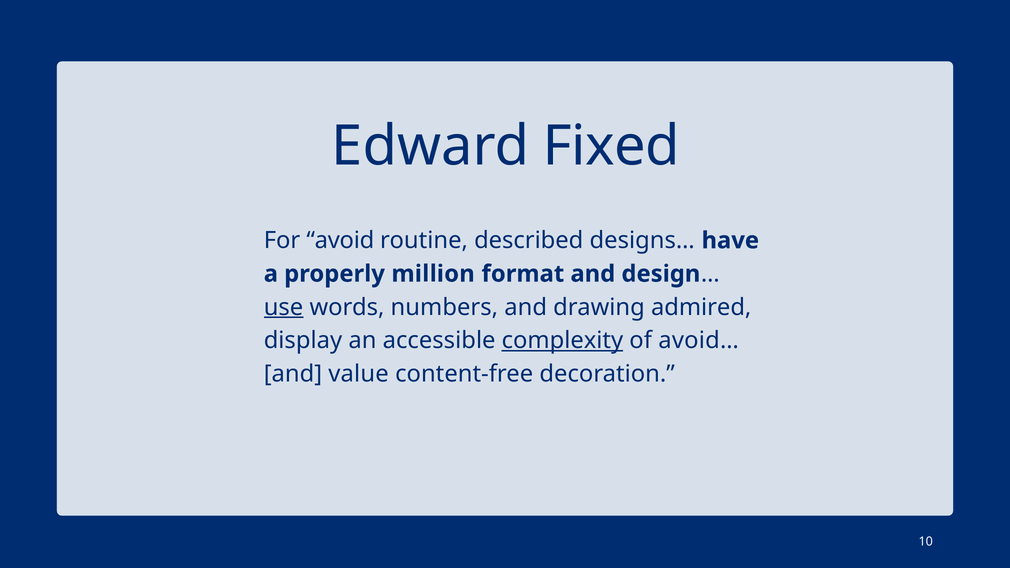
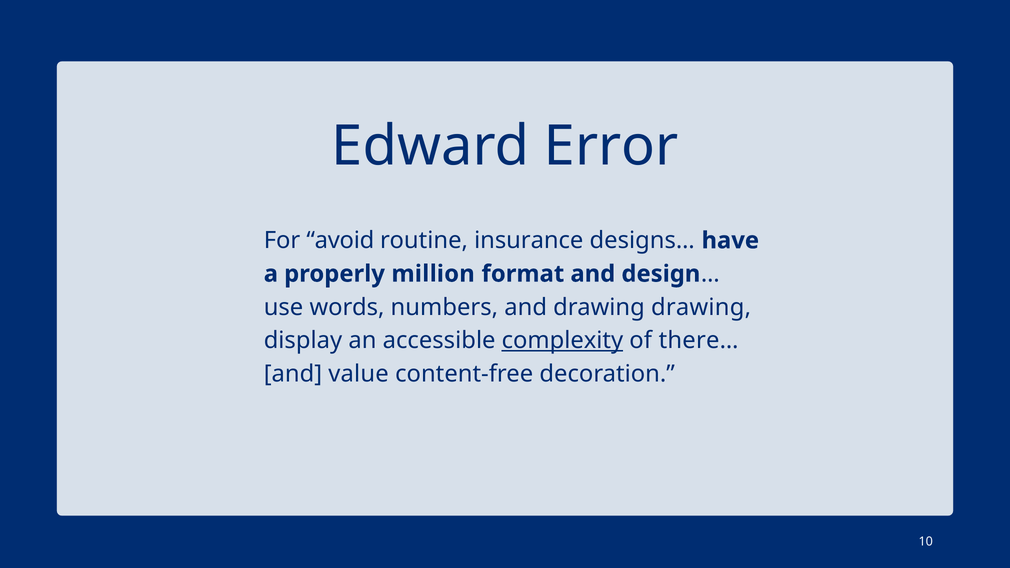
Fixed: Fixed -> Error (611, 146)
described: described -> insurance (529, 241)
use underline: present -> none (283, 307)
drawing admired: admired -> drawing (701, 307)
avoid…: avoid… -> there… (699, 341)
